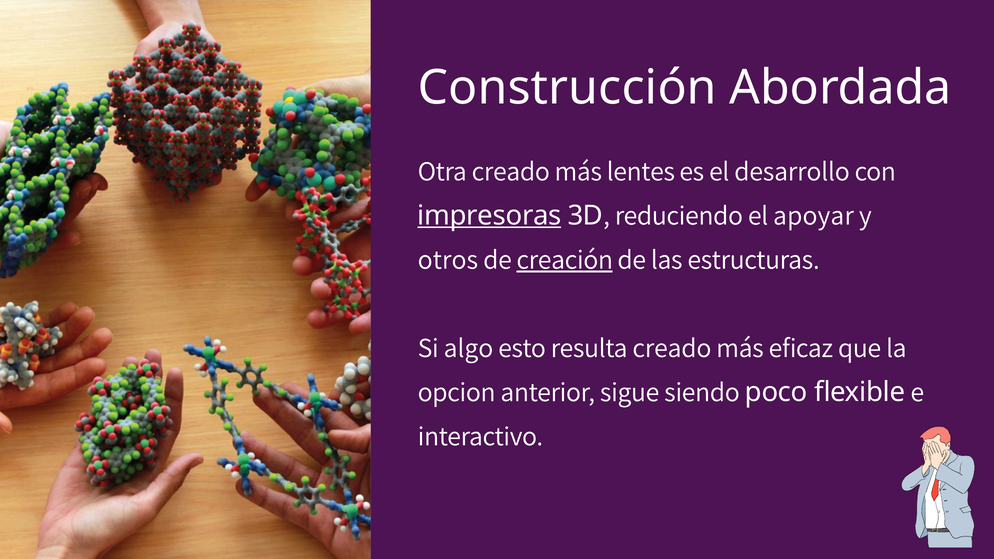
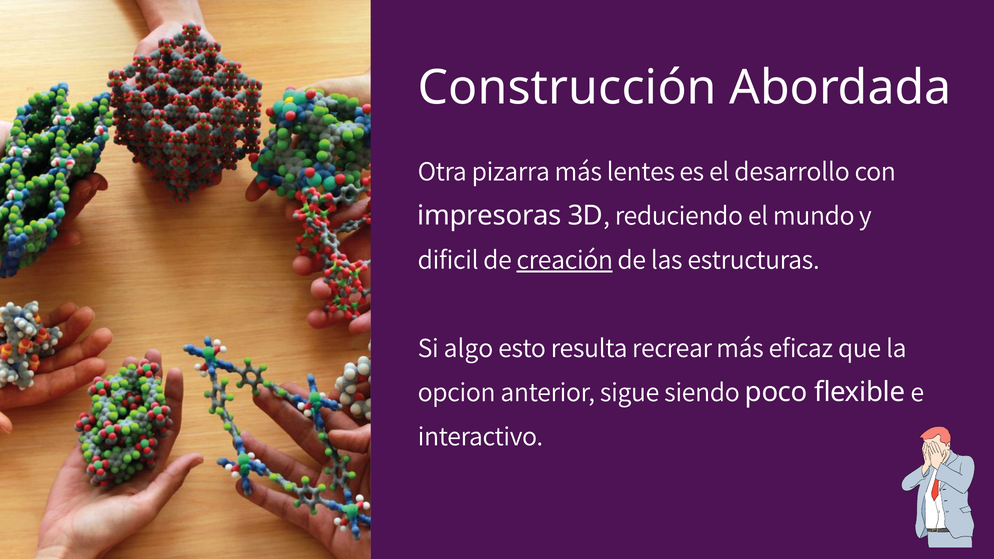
Otra creado: creado -> pizarra (511, 171)
impresoras underline: present -> none (489, 215)
apoyar: apoyar -> mundo (814, 215)
otros: otros -> dificil (448, 260)
resulta creado: creado -> recrear (672, 348)
